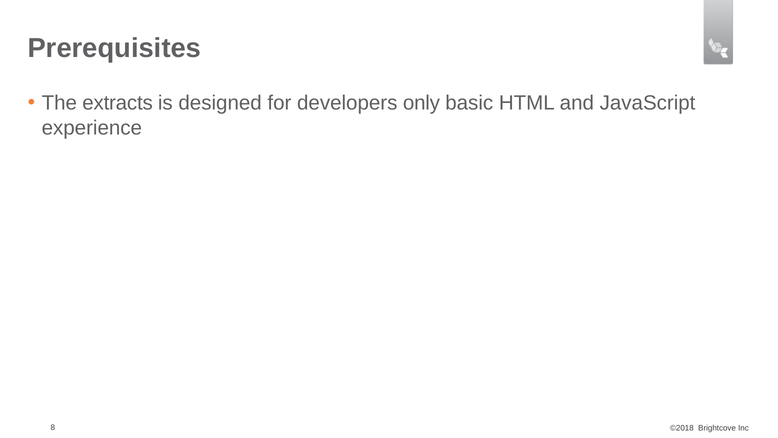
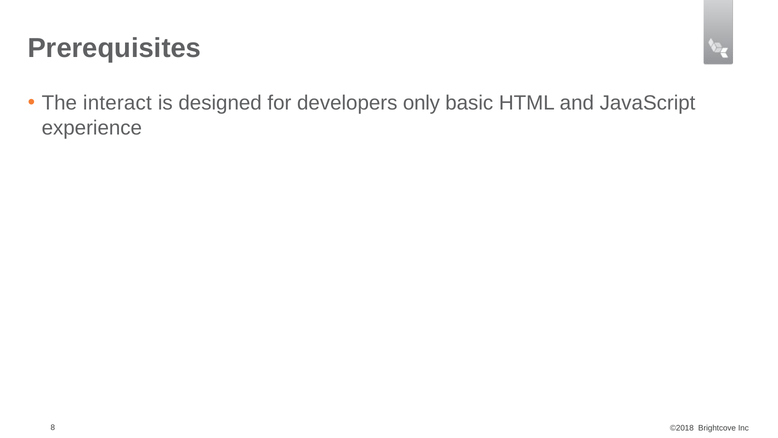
extracts: extracts -> interact (117, 103)
